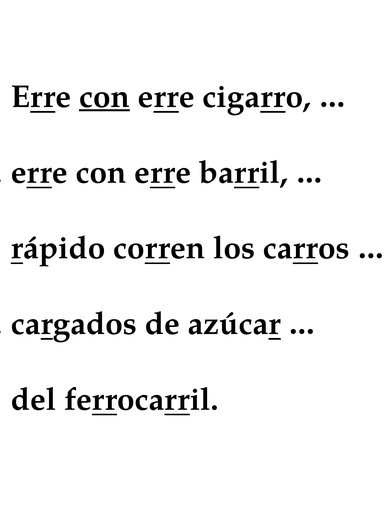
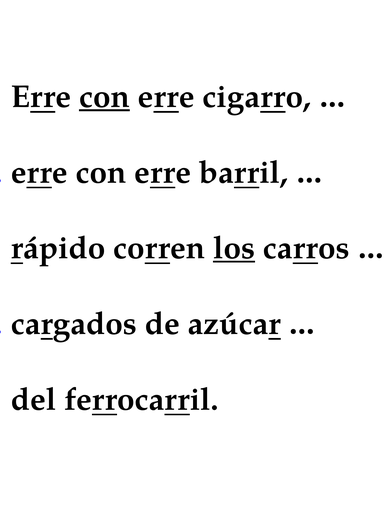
los underline: none -> present (234, 248)
